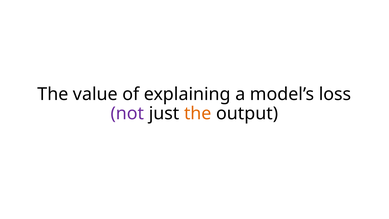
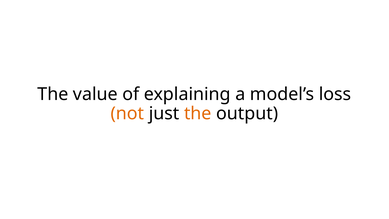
not colour: purple -> orange (127, 113)
